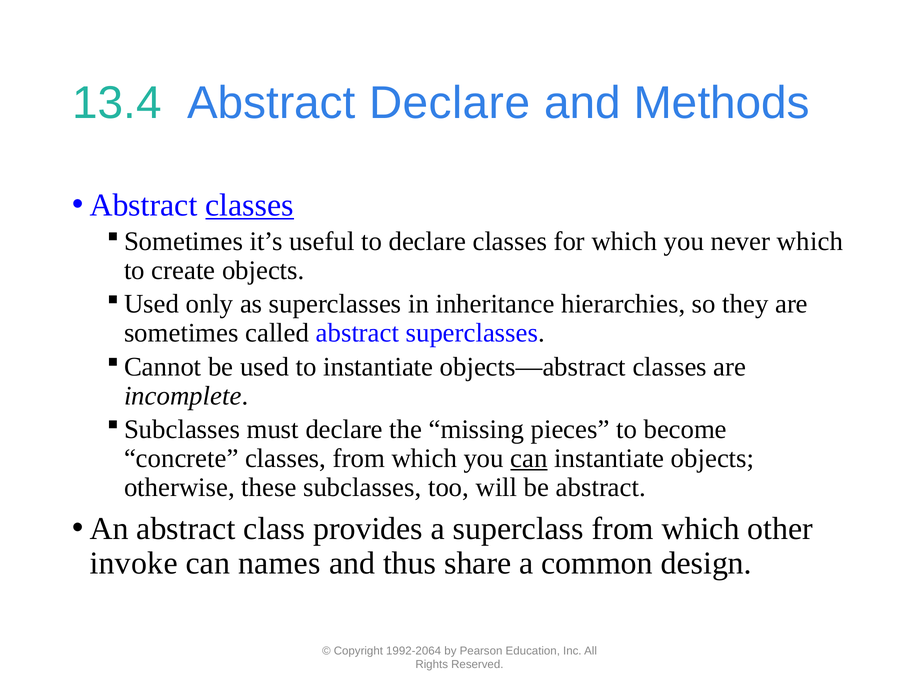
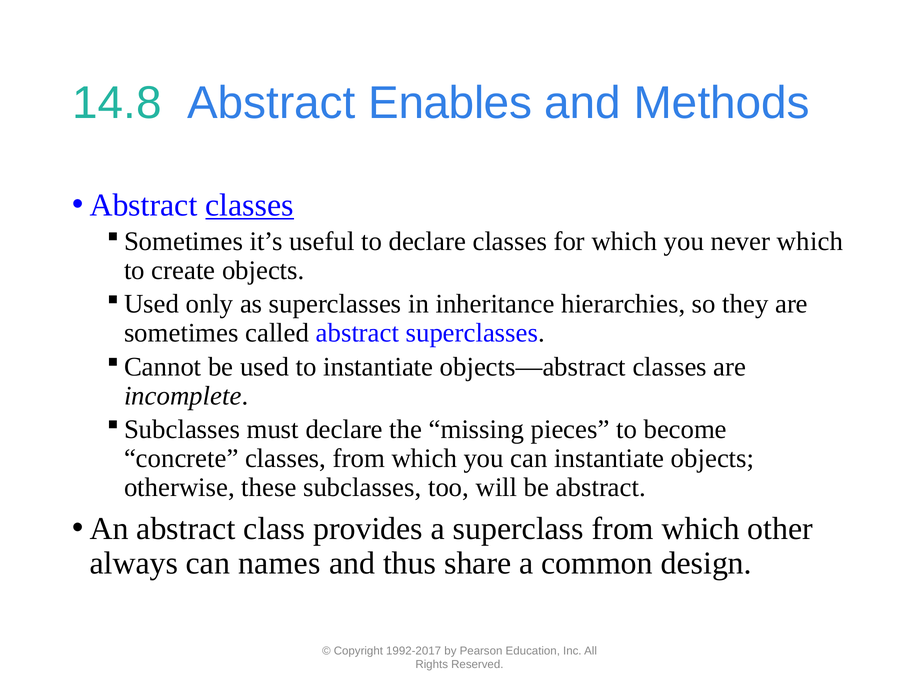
13.4: 13.4 -> 14.8 (117, 103)
Abstract Declare: Declare -> Enables (450, 103)
can underline: present -> none (529, 459)
invoke: invoke -> always (134, 563)
1992-2064: 1992-2064 -> 1992-2017 (414, 651)
